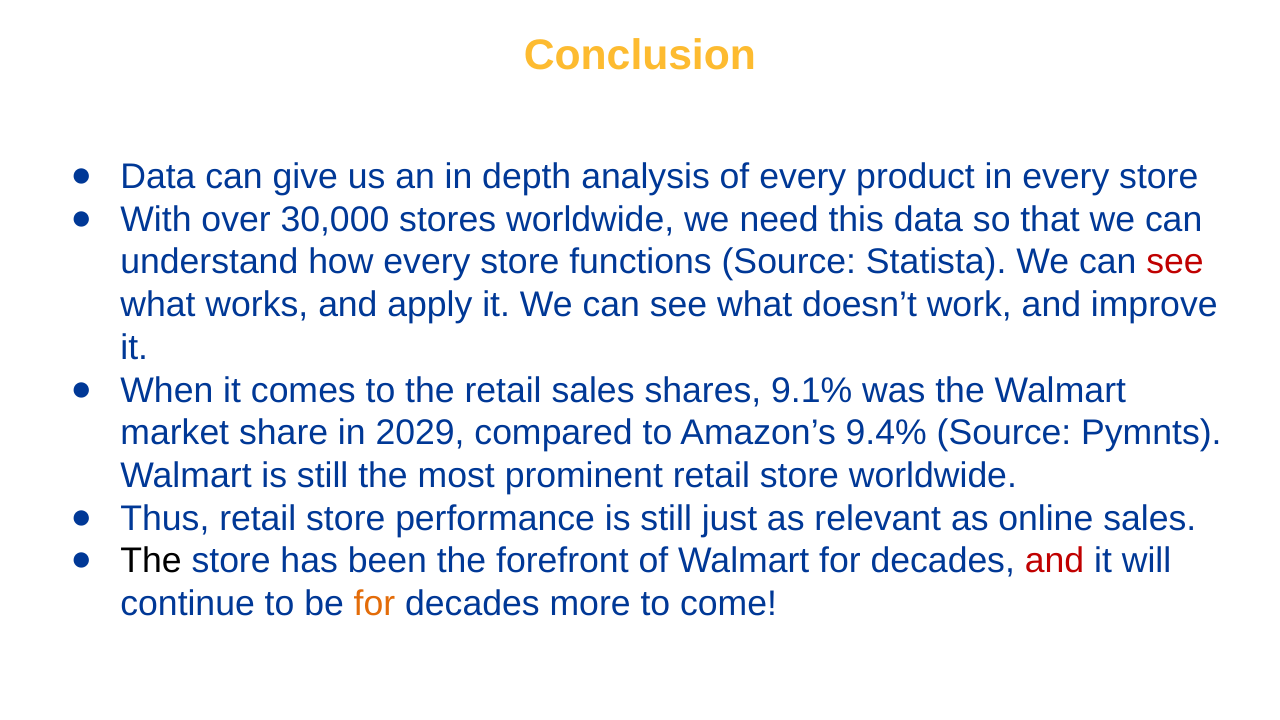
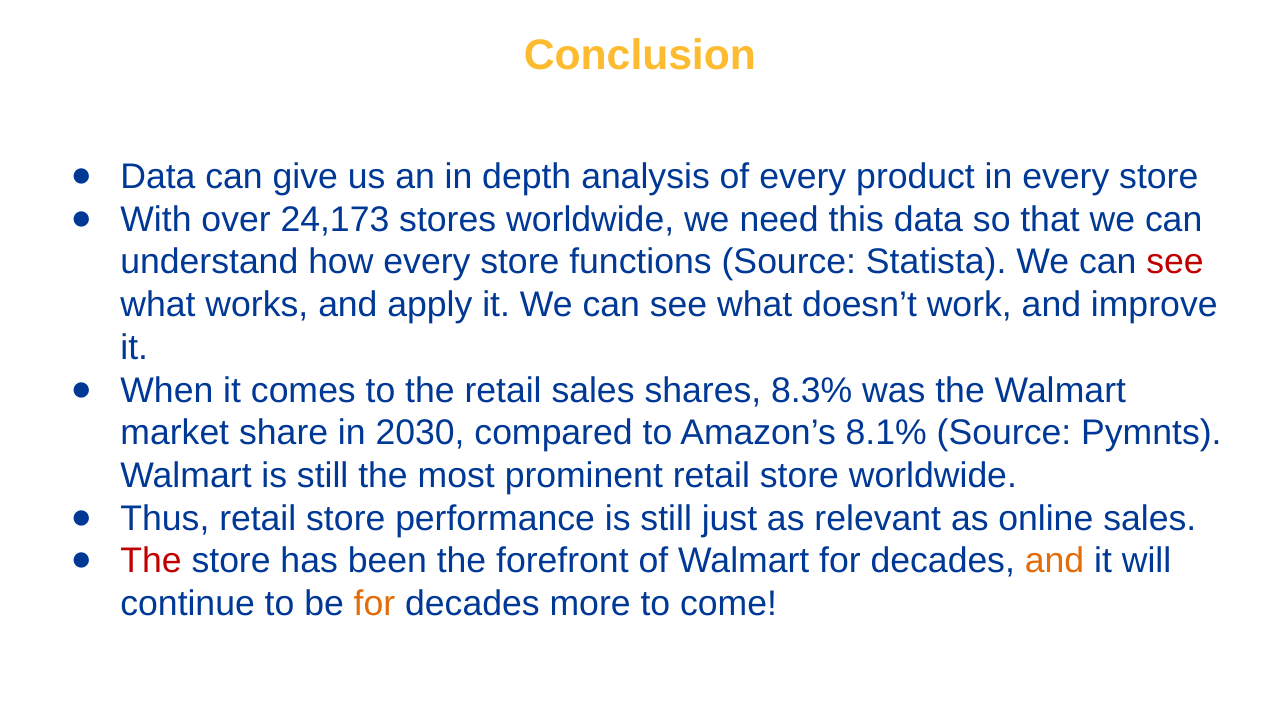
30,000: 30,000 -> 24,173 (335, 220)
9.1%: 9.1% -> 8.3% (812, 390)
2029: 2029 -> 2030 (420, 433)
9.4%: 9.4% -> 8.1% (886, 433)
The colour: black -> red (151, 561)
and colour: red -> orange (1055, 561)
